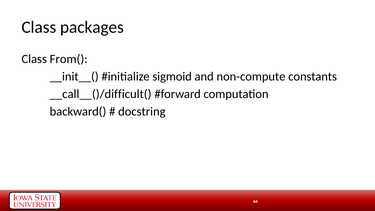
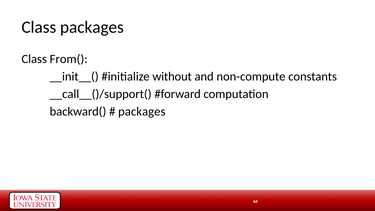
sigmoid: sigmoid -> without (172, 77)
__call__()/difficult(: __call__()/difficult( -> __call__()/support( (101, 94)
docstring: docstring -> packages (142, 112)
